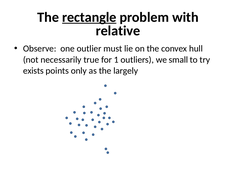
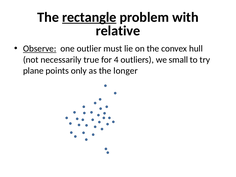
Observe underline: none -> present (40, 49)
1: 1 -> 4 (116, 60)
exists: exists -> plane (33, 71)
largely: largely -> longer (126, 71)
